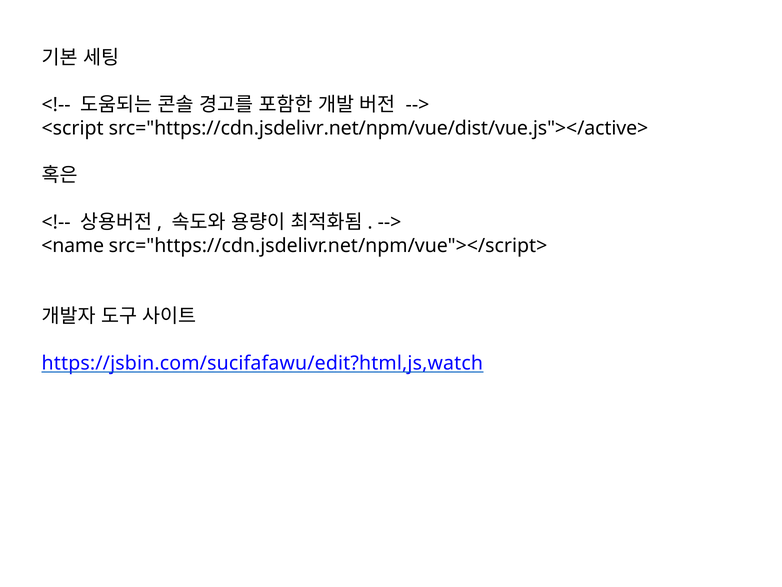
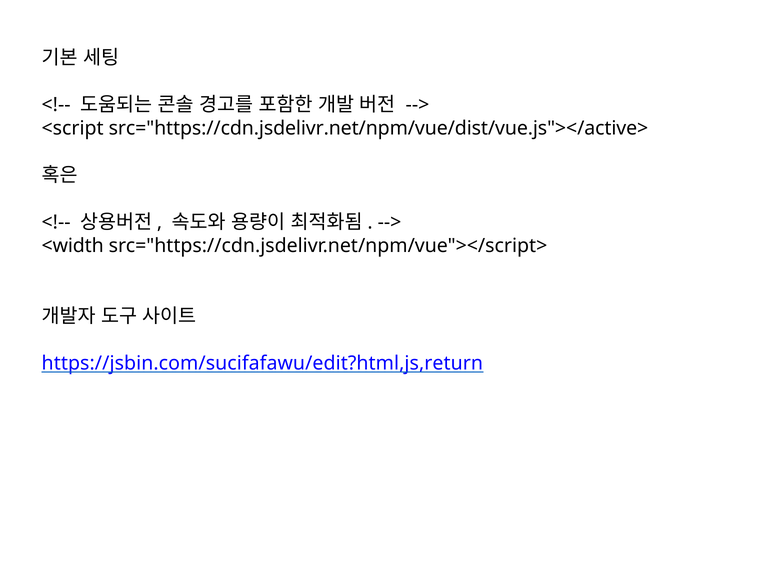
<name: <name -> <width (73, 245)
https://jsbin.com/sucifafawu/edit?html,js,watch: https://jsbin.com/sucifafawu/edit?html,js,watch -> https://jsbin.com/sucifafawu/edit?html,js,return (262, 363)
